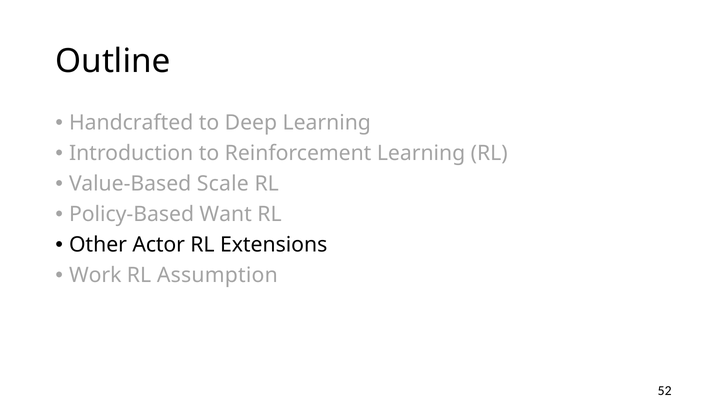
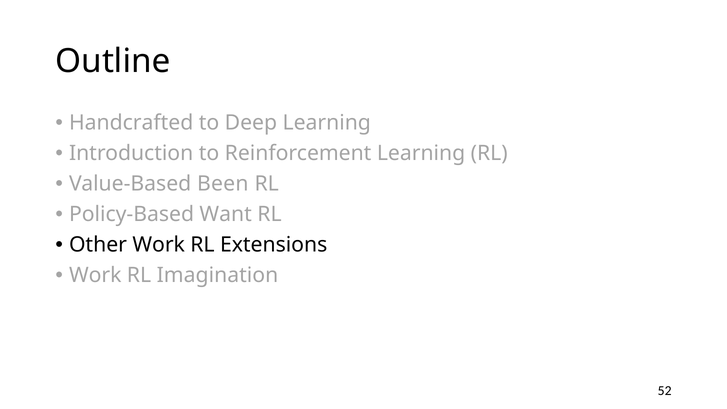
Scale: Scale -> Been (223, 184)
Other Actor: Actor -> Work (159, 245)
Assumption: Assumption -> Imagination (217, 275)
